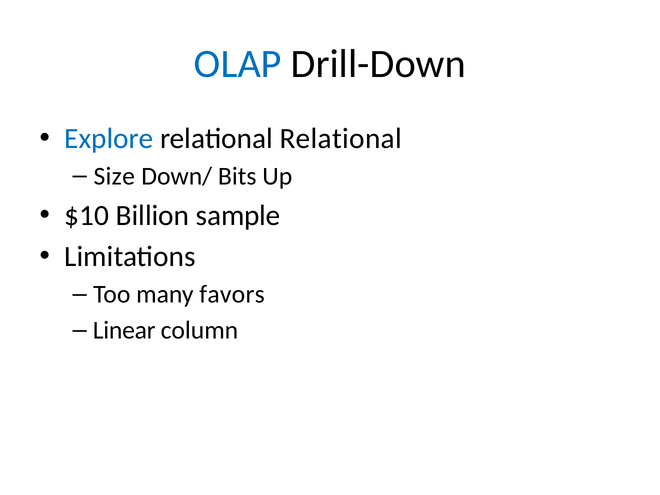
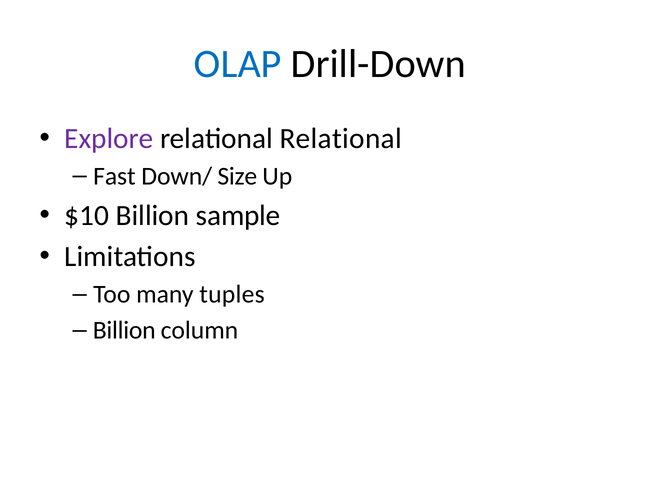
Explore colour: blue -> purple (109, 138)
Size: Size -> Fast (114, 176)
Bits: Bits -> Size (237, 176)
favors: favors -> tuples (232, 294)
Linear: Linear -> Billion (124, 330)
